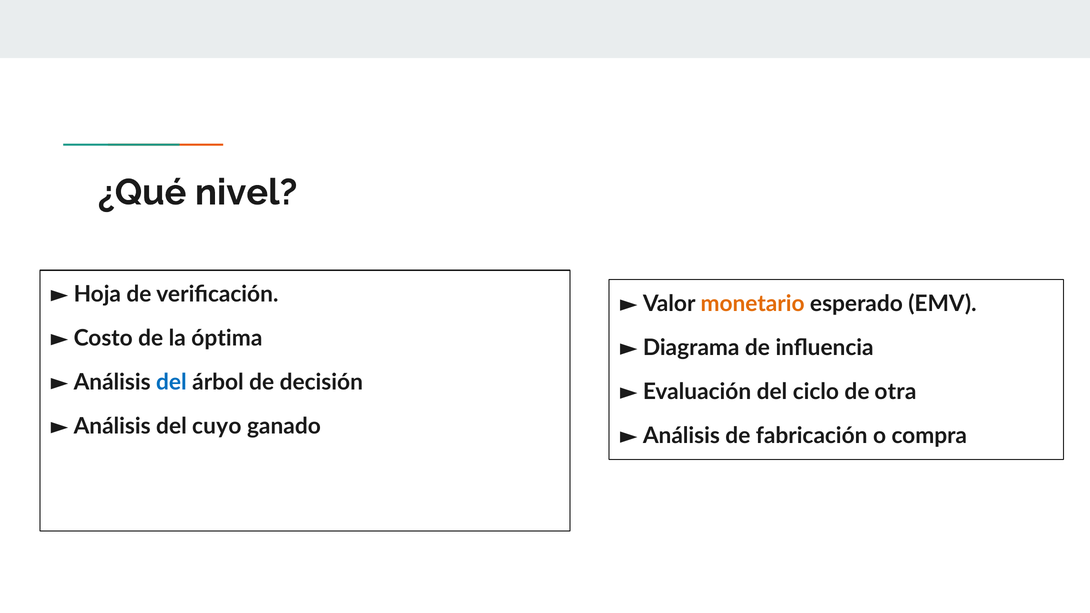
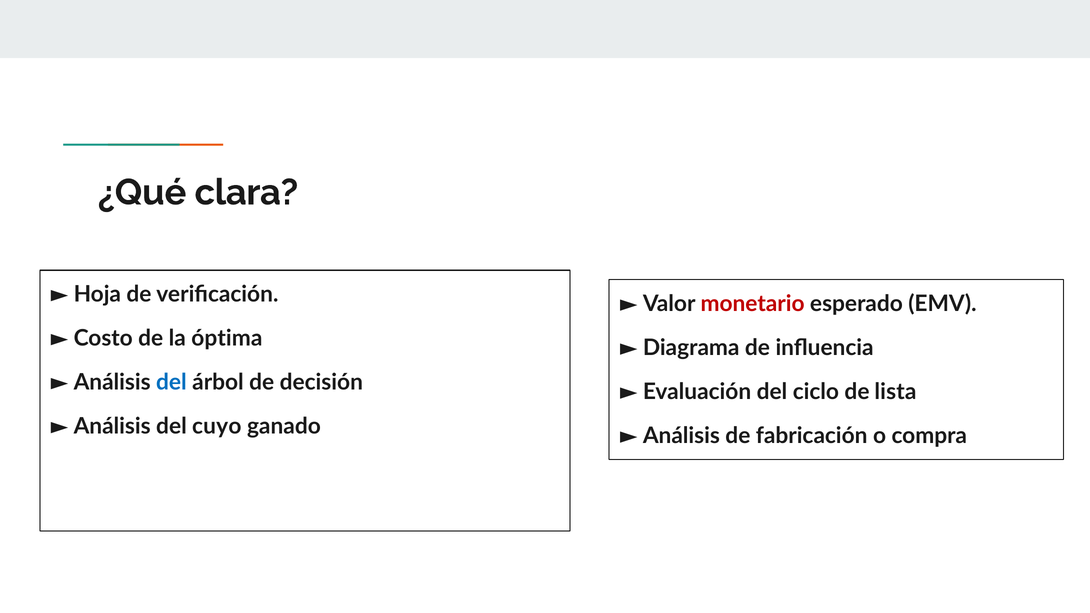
nivel: nivel -> clara (246, 192)
monetario colour: orange -> red (753, 304)
otra: otra -> lista (895, 392)
